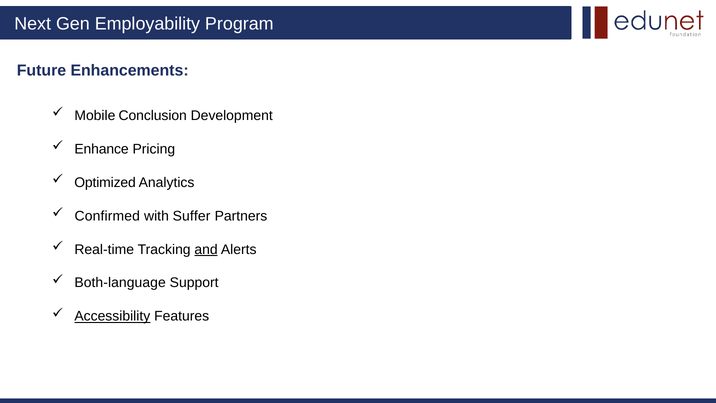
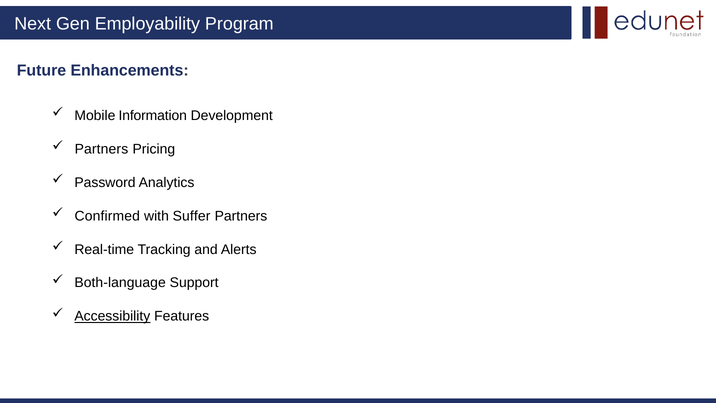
Conclusion: Conclusion -> Information (153, 116)
Enhance: Enhance -> Partners (101, 149)
Optimized: Optimized -> Password (105, 182)
and underline: present -> none (206, 249)
